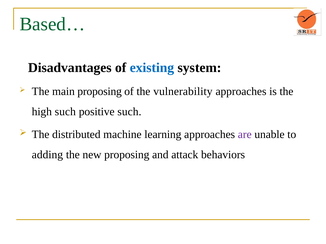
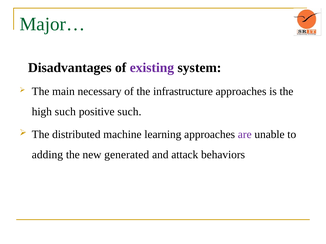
Based…: Based… -> Major… (52, 24)
existing colour: blue -> purple (152, 68)
main proposing: proposing -> necessary (100, 92)
vulnerability: vulnerability -> infrastructure (183, 92)
new proposing: proposing -> generated (127, 155)
